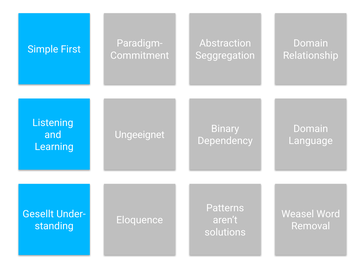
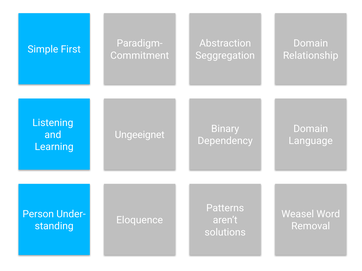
Gesellt: Gesellt -> Person (38, 215)
